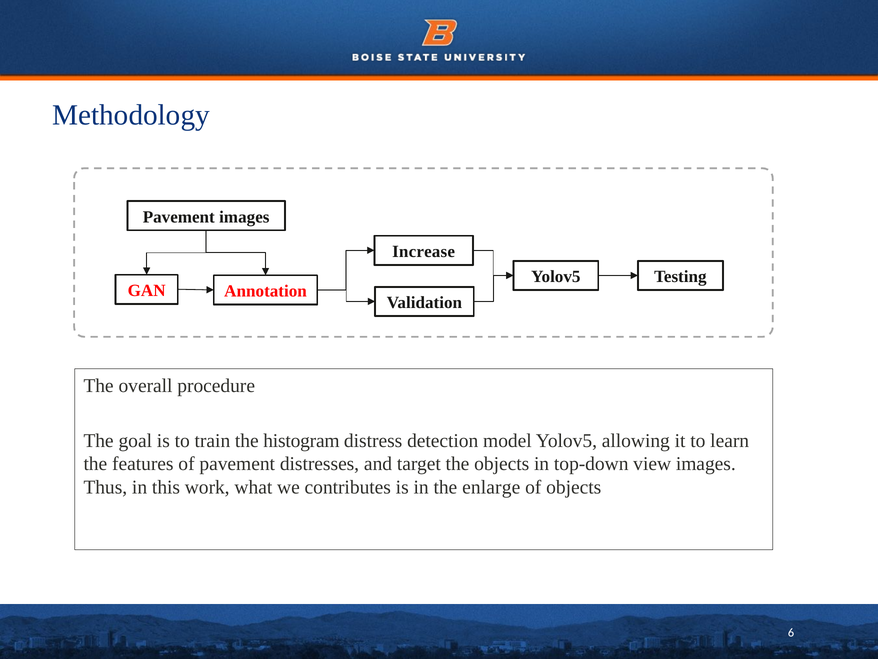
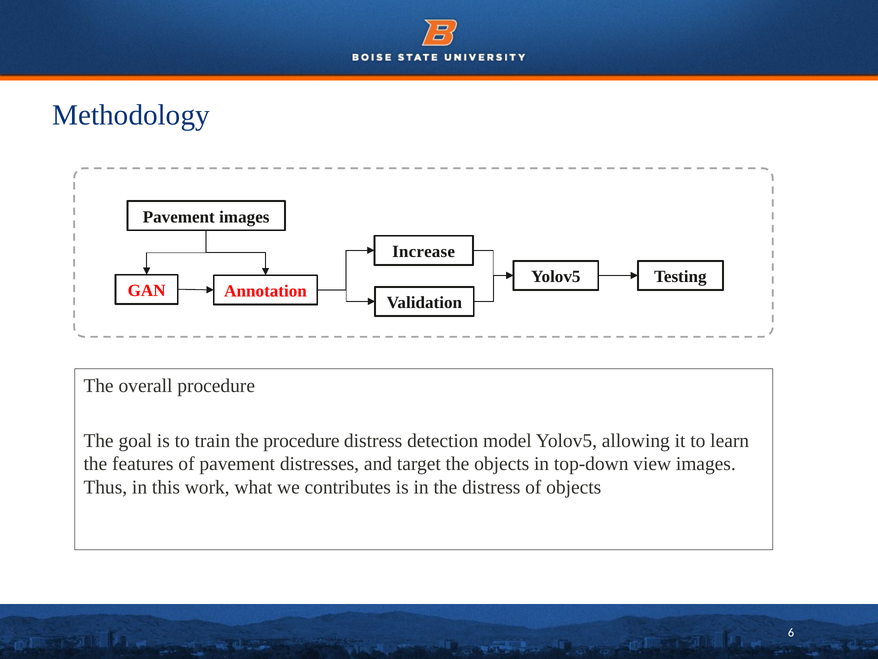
the histogram: histogram -> procedure (301, 440)
the enlarge: enlarge -> distress (491, 487)
